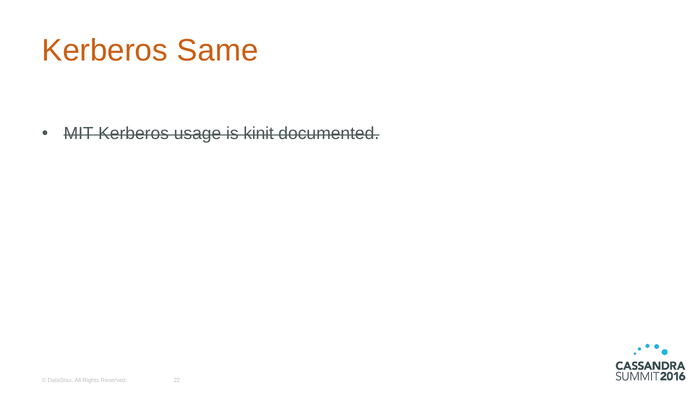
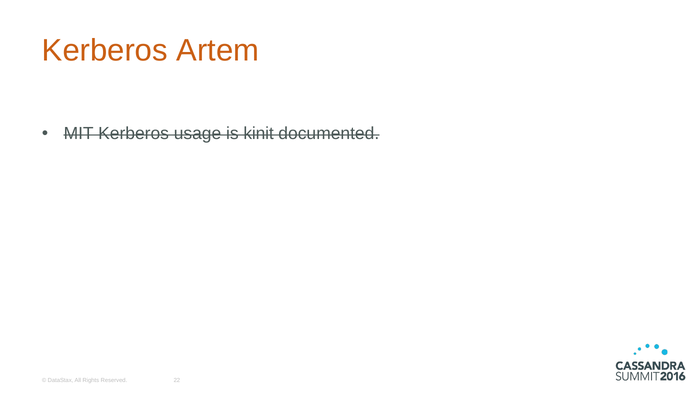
Same: Same -> Artem (218, 51)
